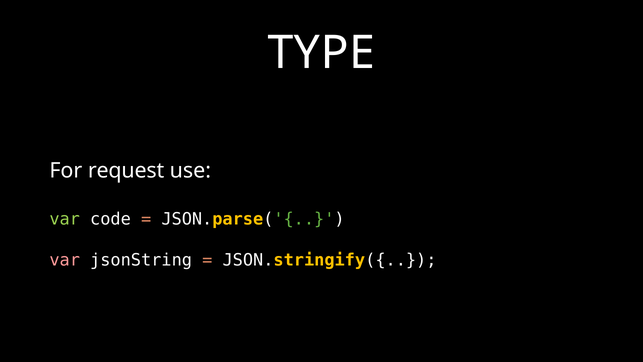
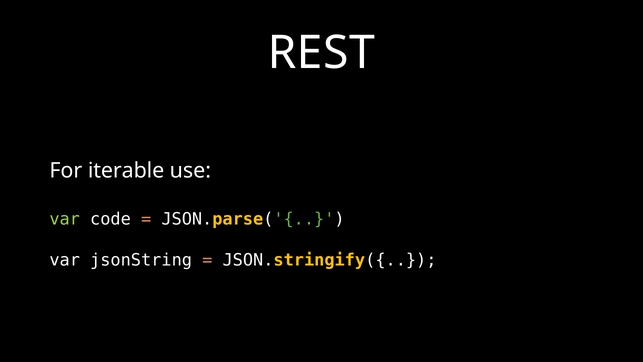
TYPE: TYPE -> REST (321, 53)
request: request -> iterable (126, 171)
var colour: pink -> white (65, 260)
